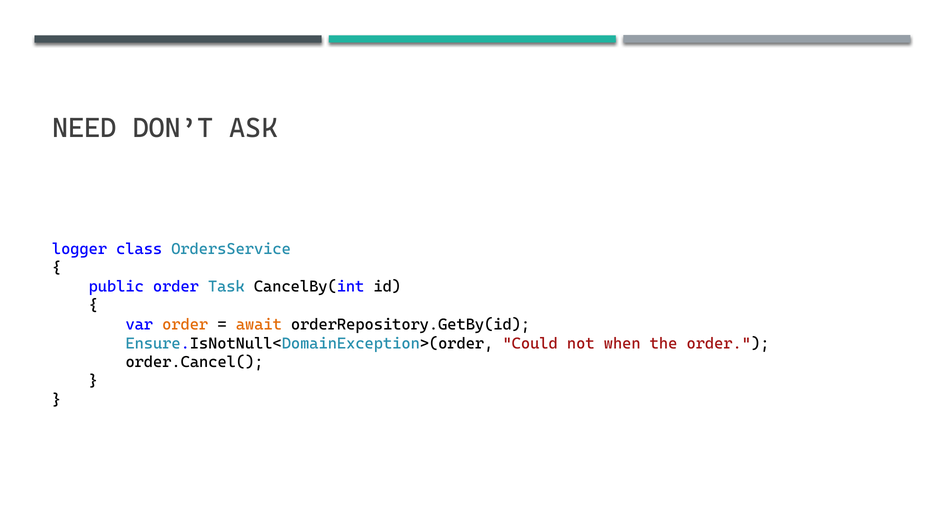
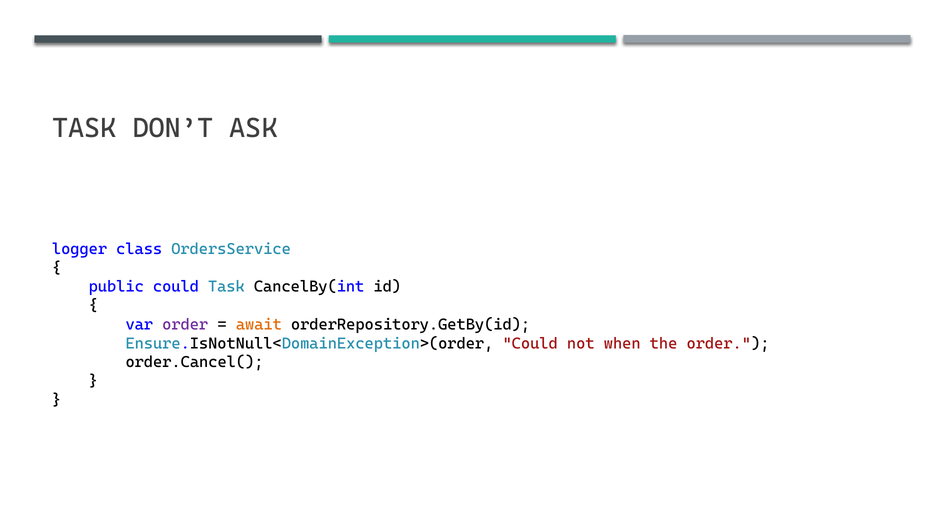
NEED: NEED -> TASK (84, 128)
public order: order -> could (176, 287)
order colour: orange -> purple (185, 325)
